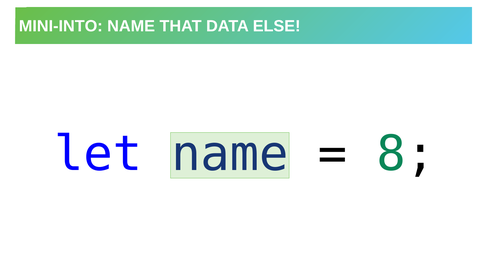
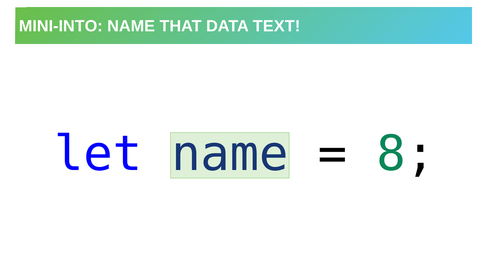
ELSE: ELSE -> TEXT (277, 26)
